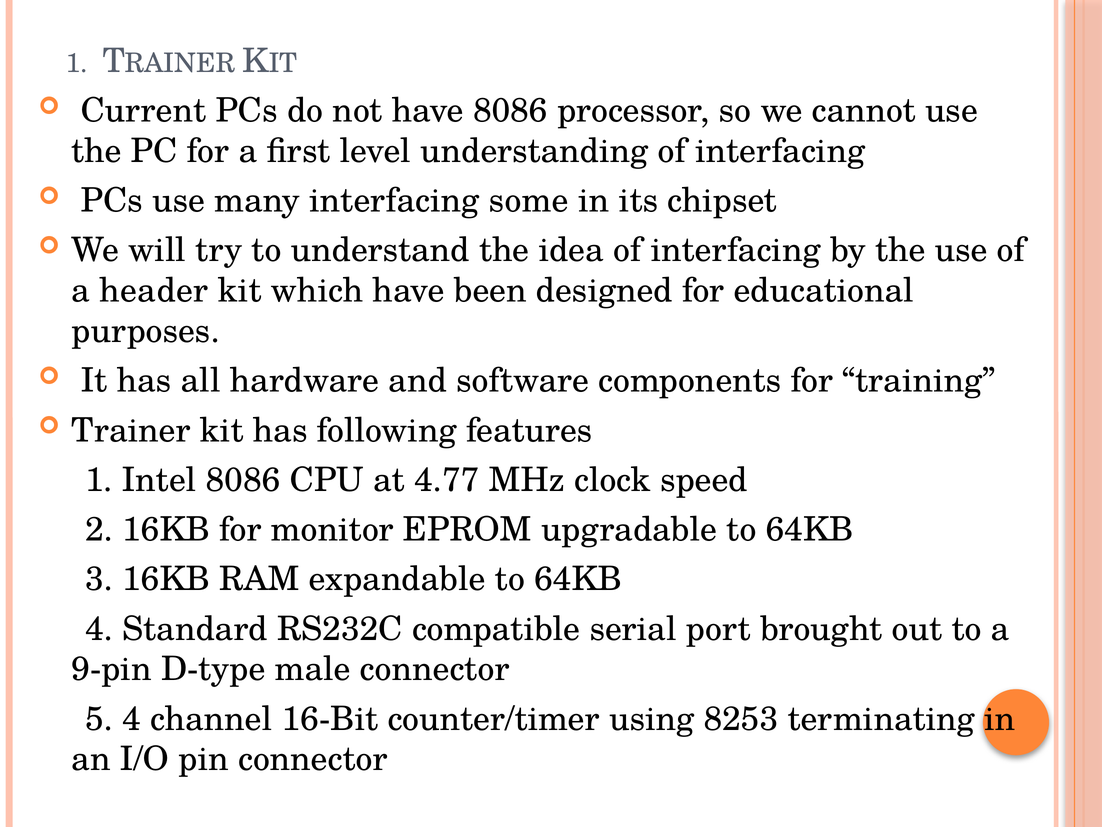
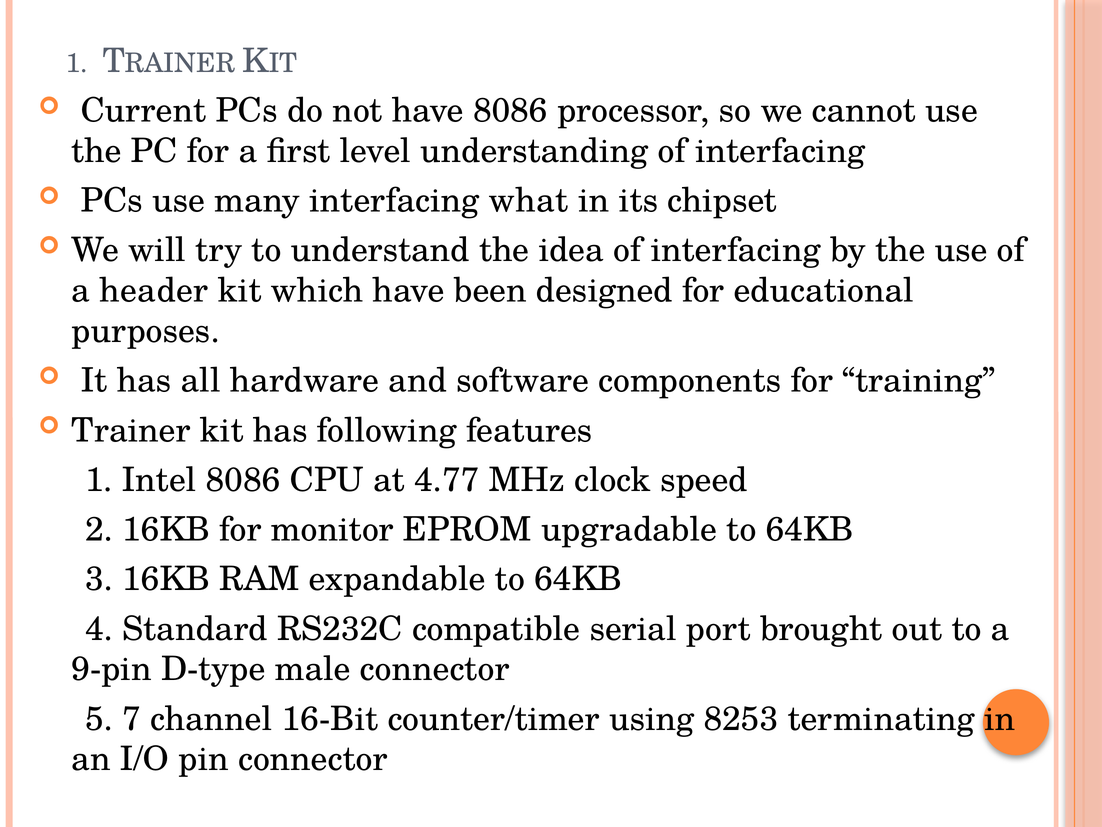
some: some -> what (529, 201)
5 4: 4 -> 7 (132, 719)
